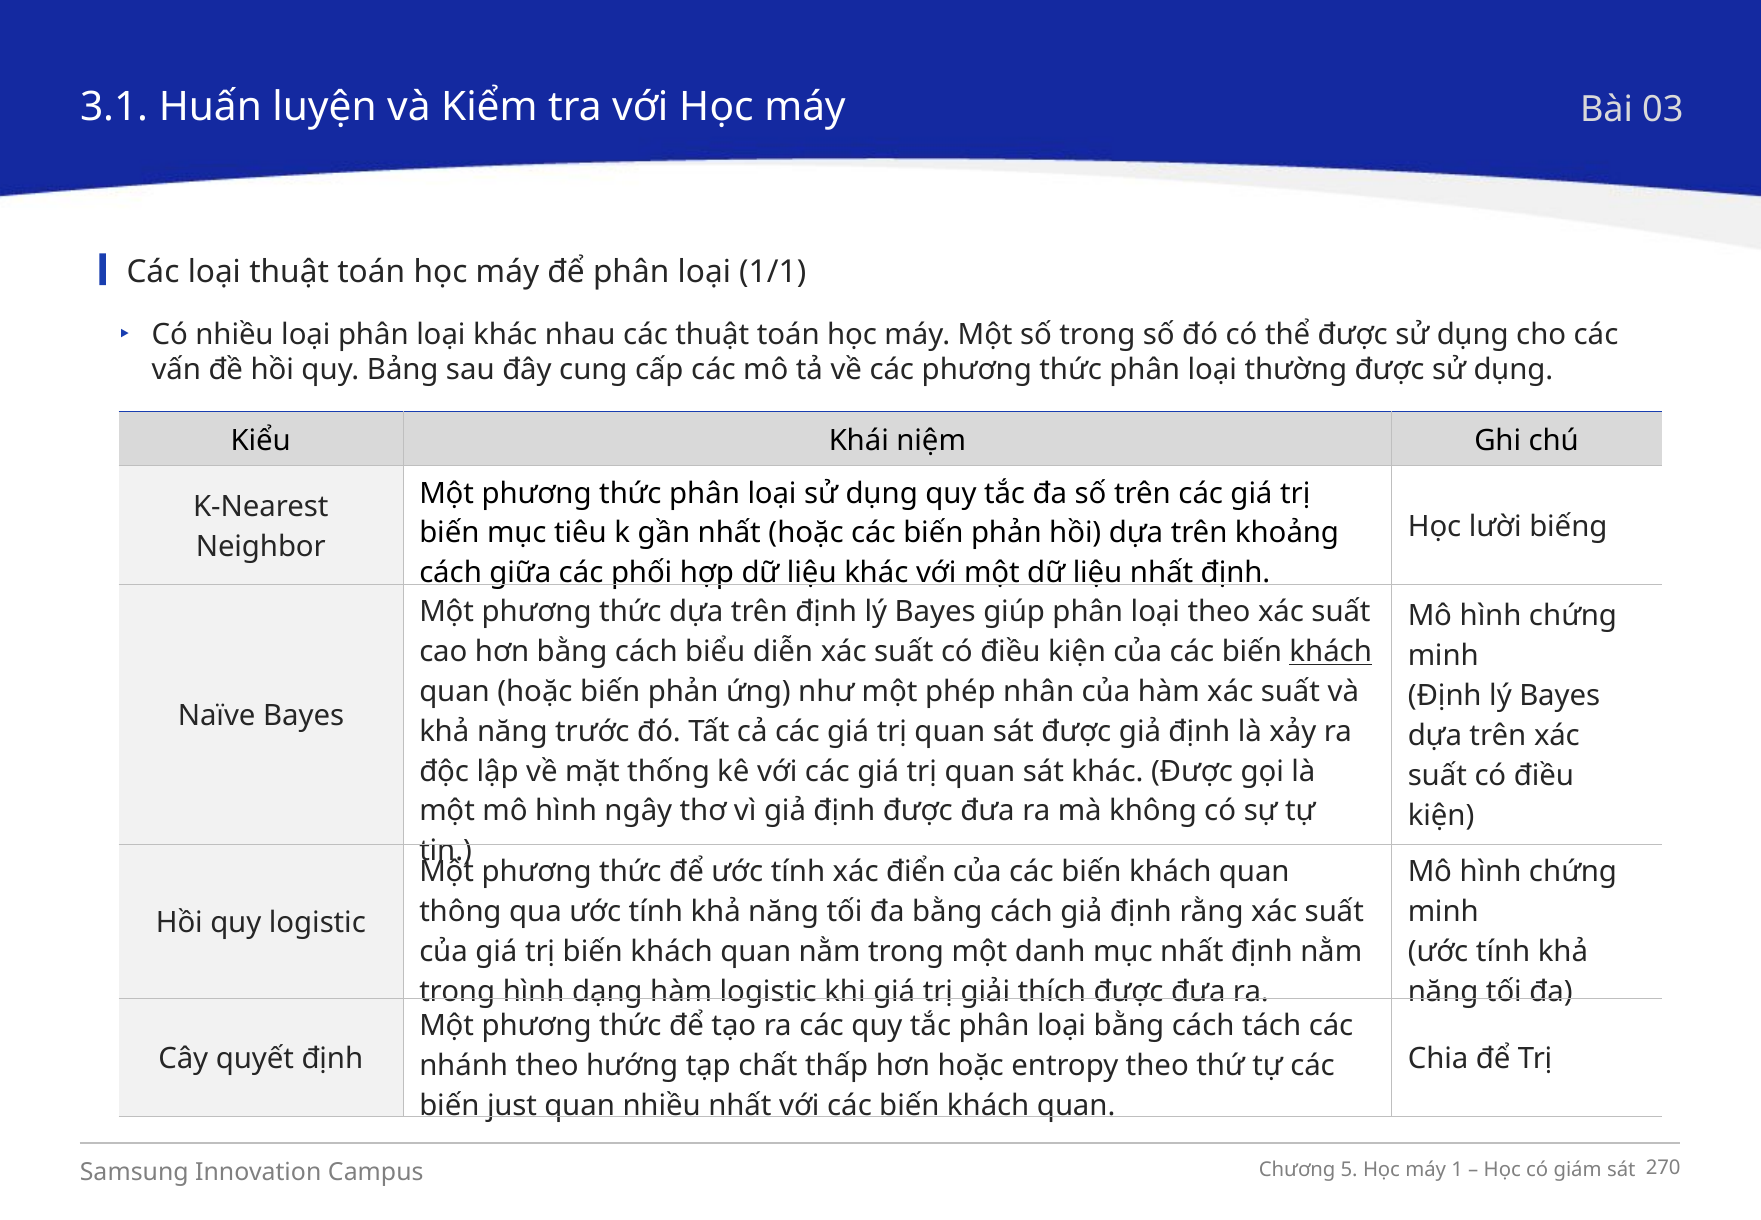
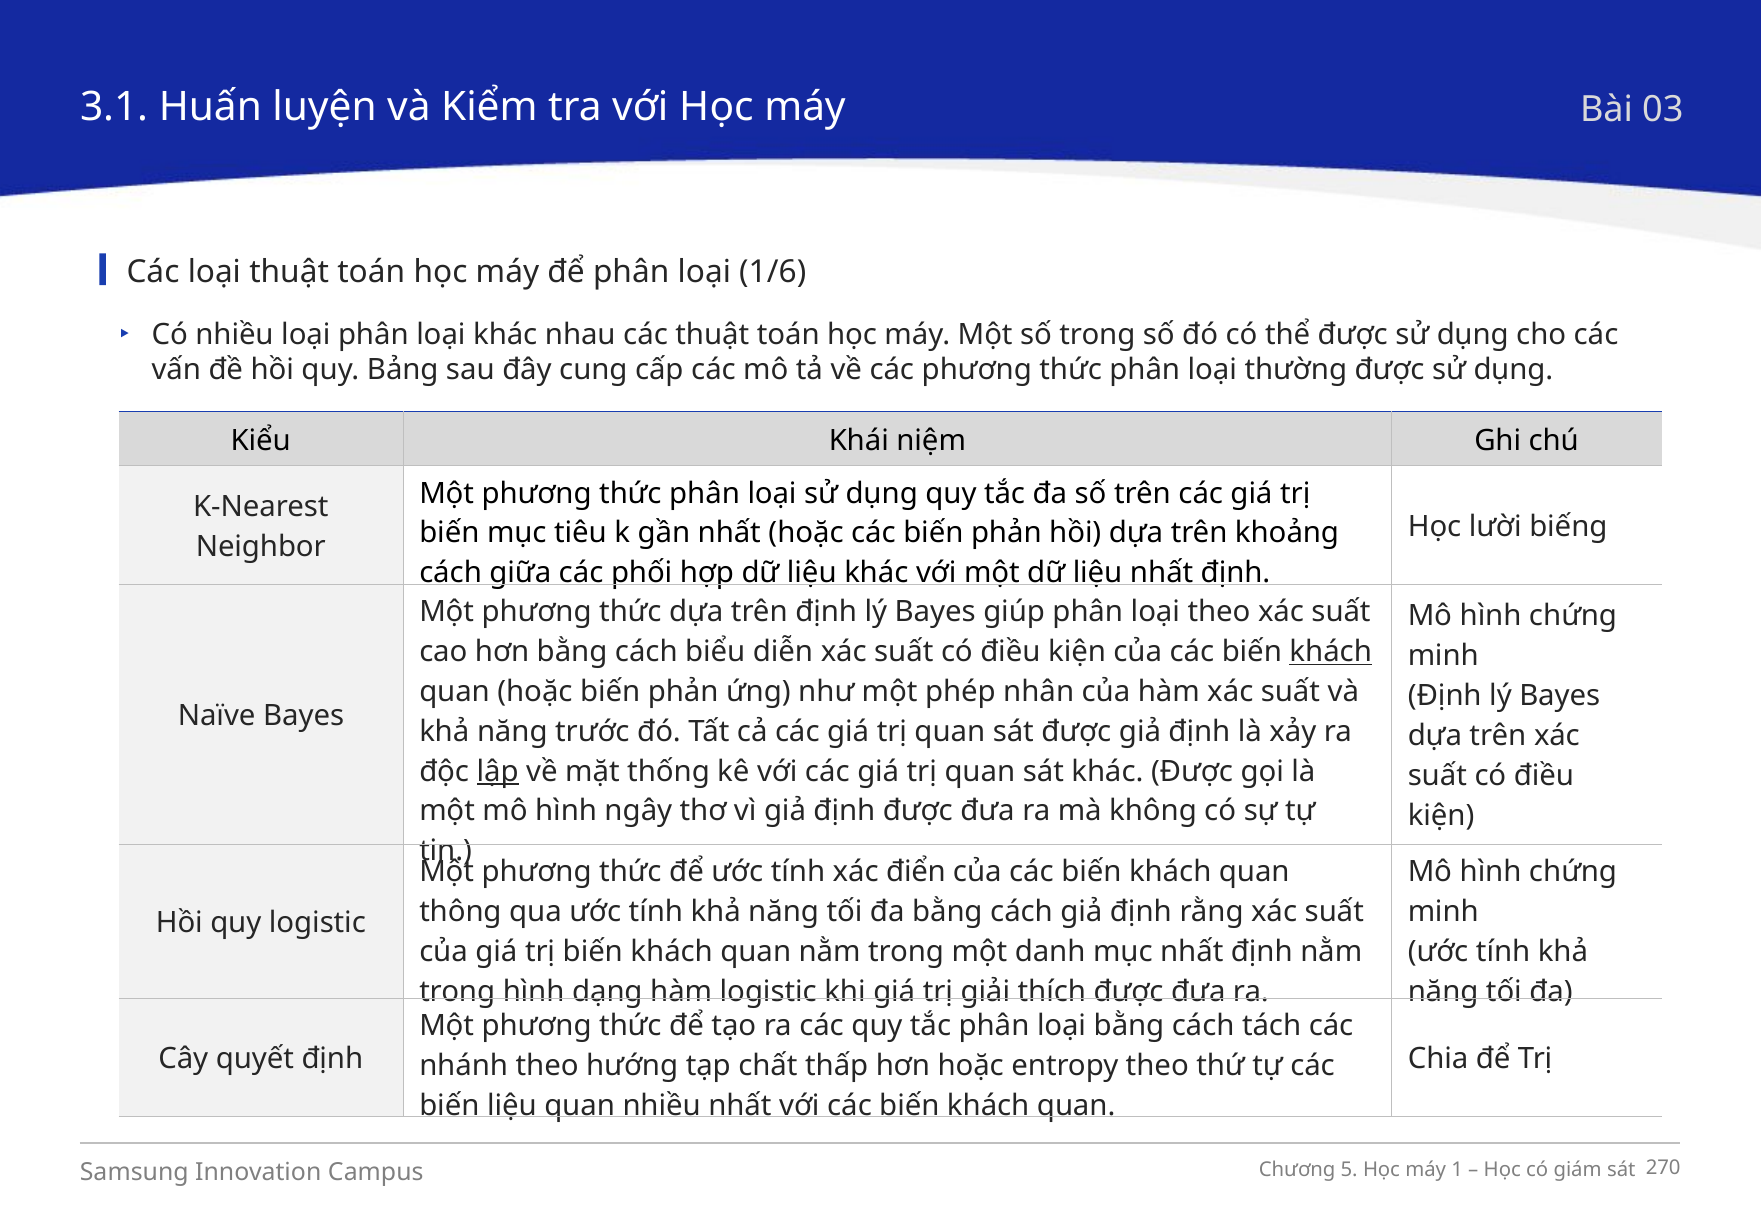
1/1: 1/1 -> 1/6 (773, 272)
lập underline: none -> present (498, 771)
biến just: just -> liệu (512, 1105)
